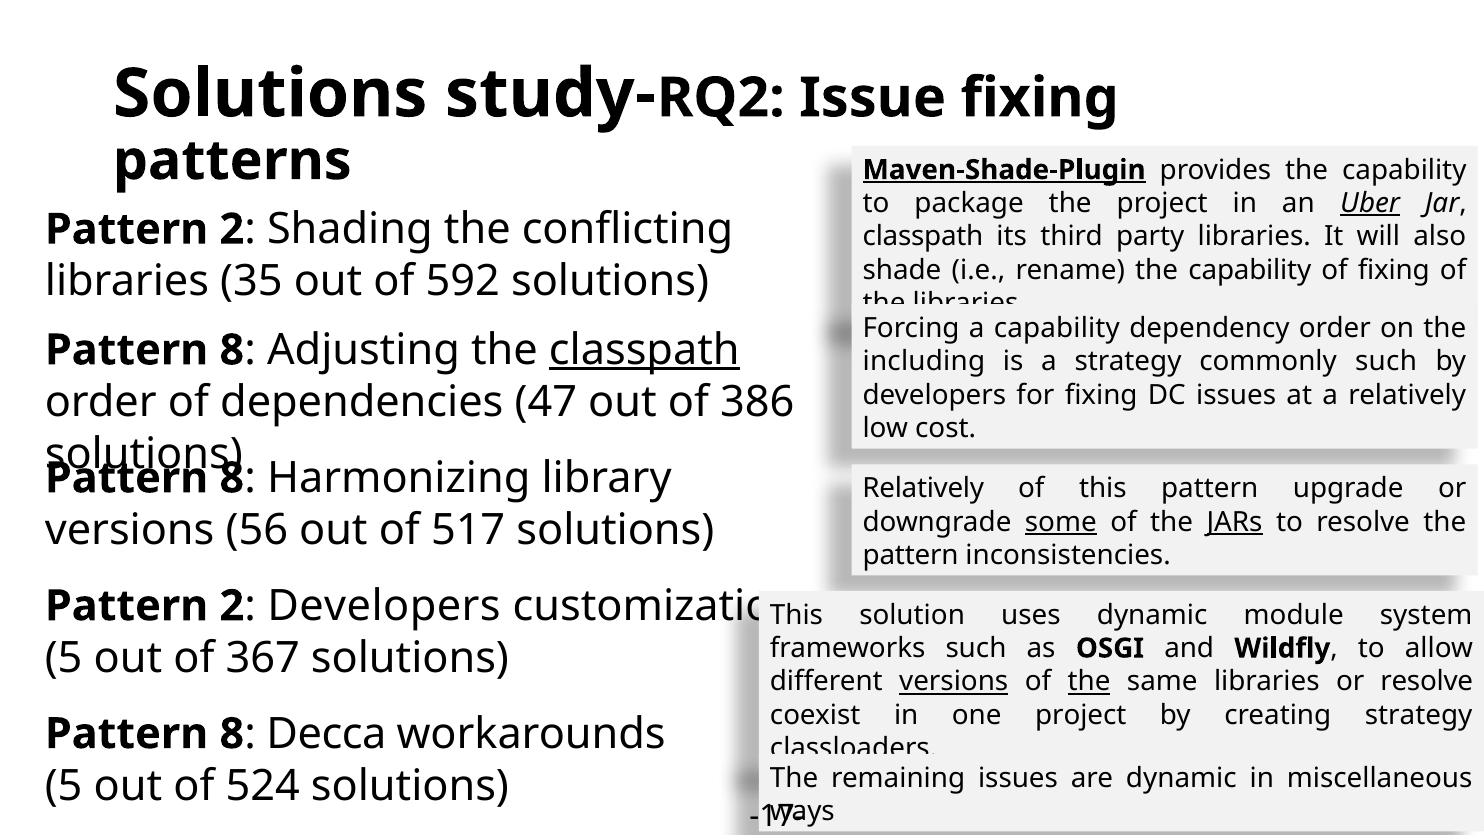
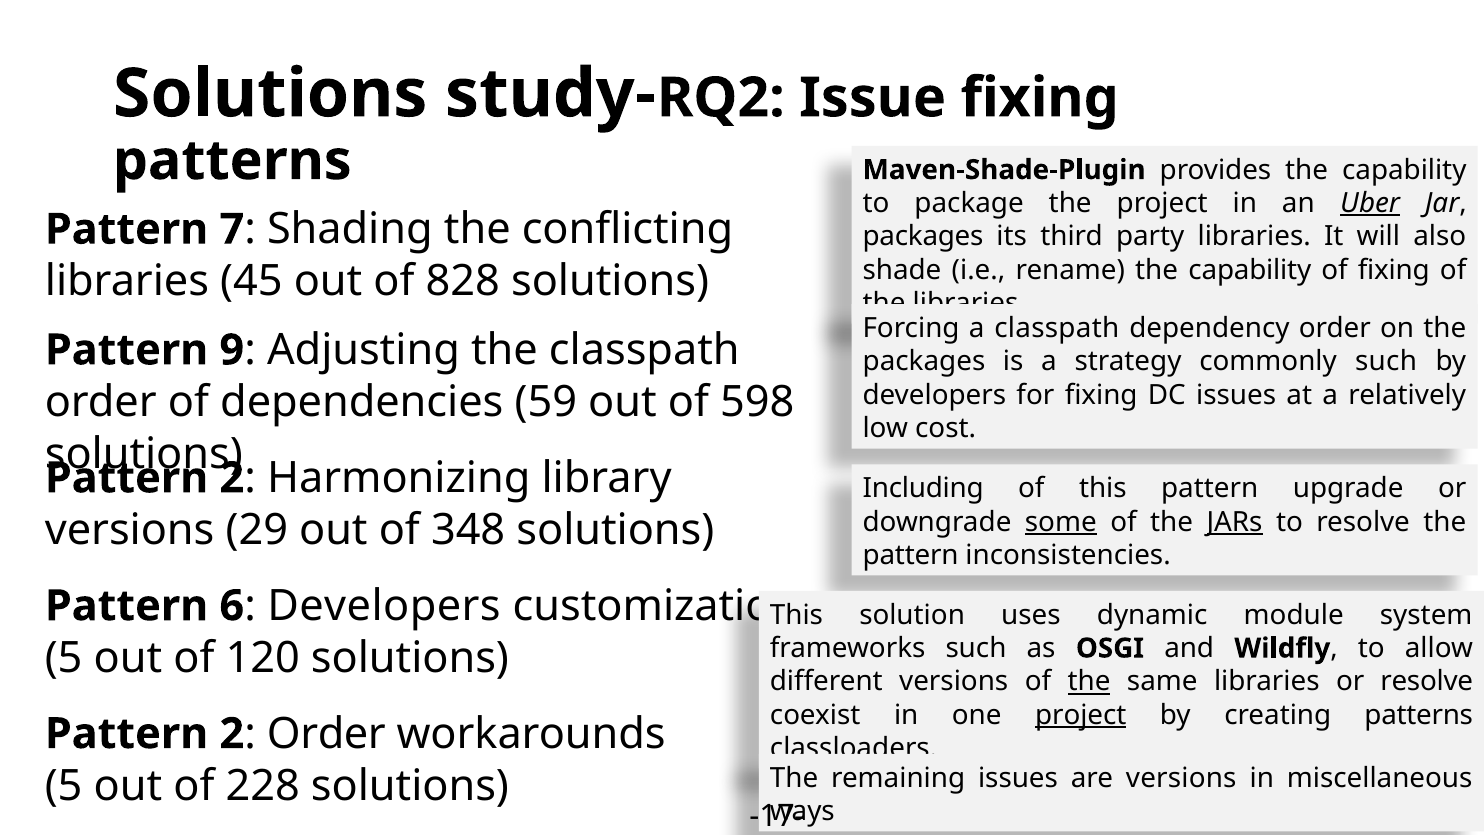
Maven-Shade-Plugin underline: present -> none (1004, 170)
2: 2 -> 7 (232, 229)
classpath: classpath -> packages (923, 237)
35: 35 -> 45 (251, 281)
592: 592 -> 828 (463, 281)
a capability: capability -> classpath (1057, 328)
8: 8 -> 9 (232, 350)
classpath underline: present -> none (644, 350)
including: including -> packages (924, 361)
47: 47 -> 59 (546, 402)
386: 386 -> 598 (757, 402)
8: 8 -> 2 (232, 478)
Relatively: Relatively -> Including (923, 488)
56: 56 -> 29 (257, 530)
517: 517 -> 348 (468, 530)
2: 2 -> 6 (232, 606)
367: 367 -> 120 (263, 658)
versions underline: present -> none (954, 682)
project underline: none -> present (1081, 715)
creating strategy: strategy -> patterns (1419, 715)
8: 8 -> 2 (232, 734)
Decca: Decca -> Order (326, 734)
524: 524 -> 228 (263, 786)
are dynamic: dynamic -> versions (1181, 778)
